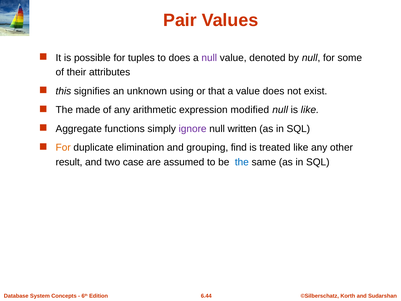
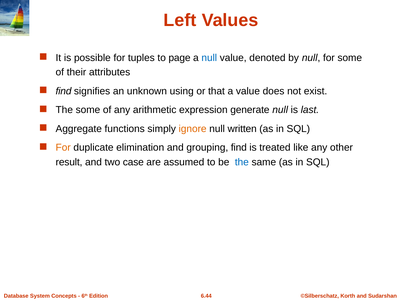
Pair: Pair -> Left (180, 20)
to does: does -> page (180, 58)
null colour: purple -> blue (209, 58)
this: this -> find (64, 91)
The made: made -> some (88, 110)
modified: modified -> generate (250, 110)
is like: like -> last (310, 110)
ignore colour: purple -> orange (193, 129)
